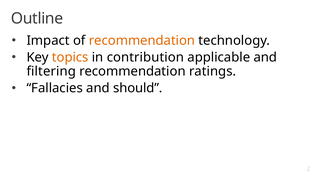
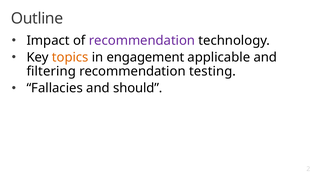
recommendation colour: orange -> purple (142, 41)
contribution: contribution -> engagement (145, 57)
ratings: ratings -> testing (213, 72)
